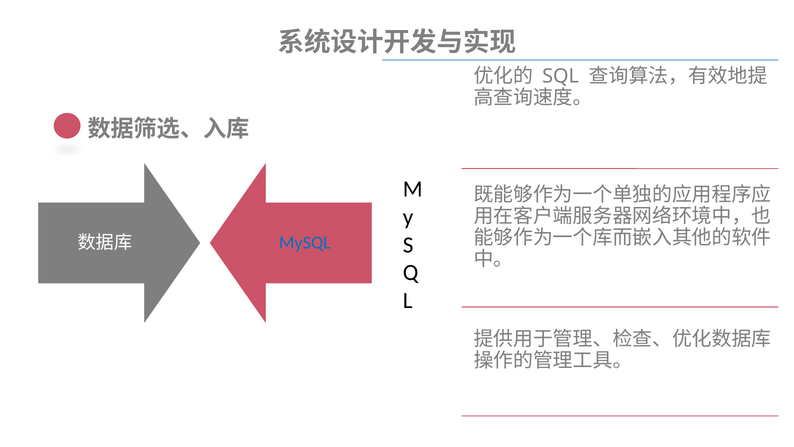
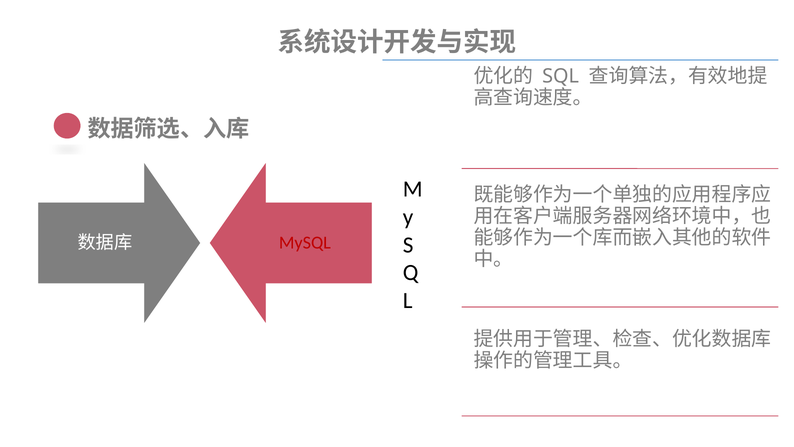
MySQL colour: blue -> red (305, 243)
